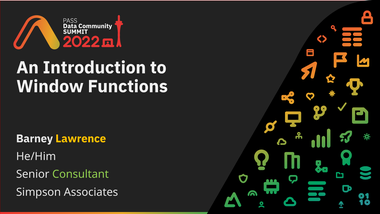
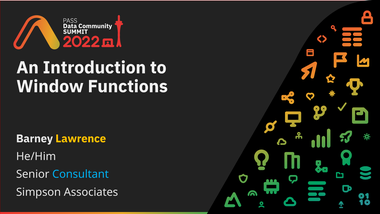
Consultant colour: light green -> light blue (80, 174)
